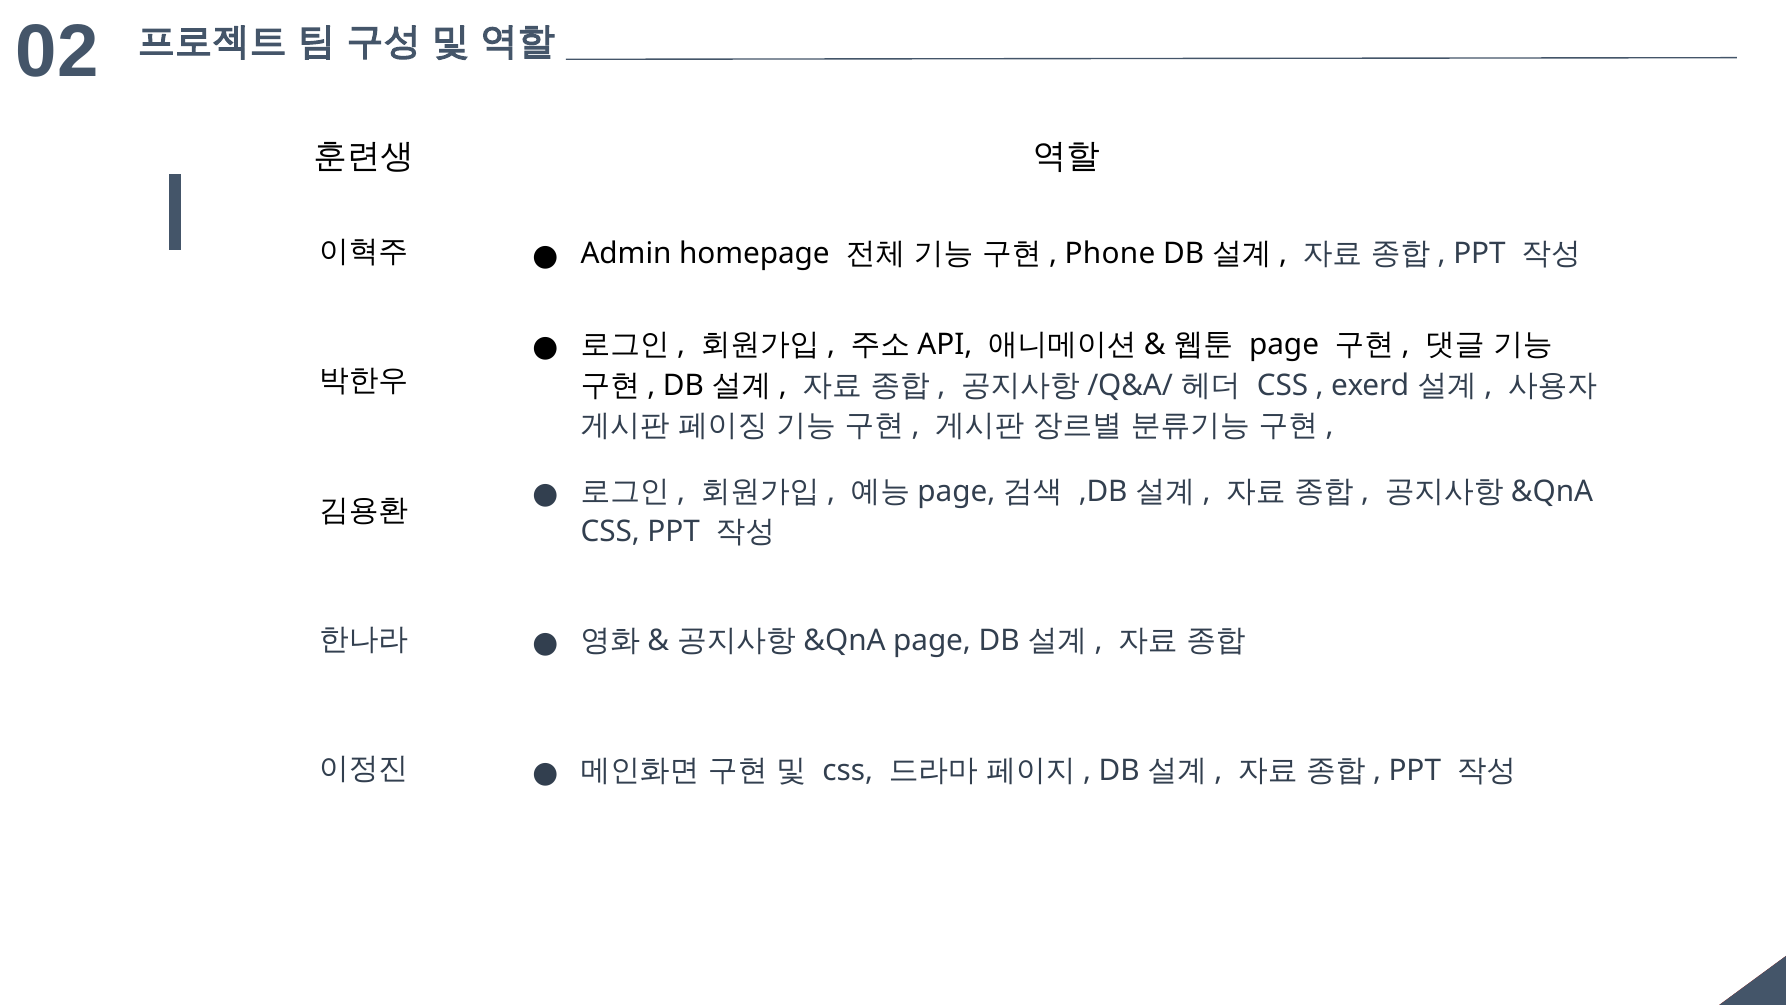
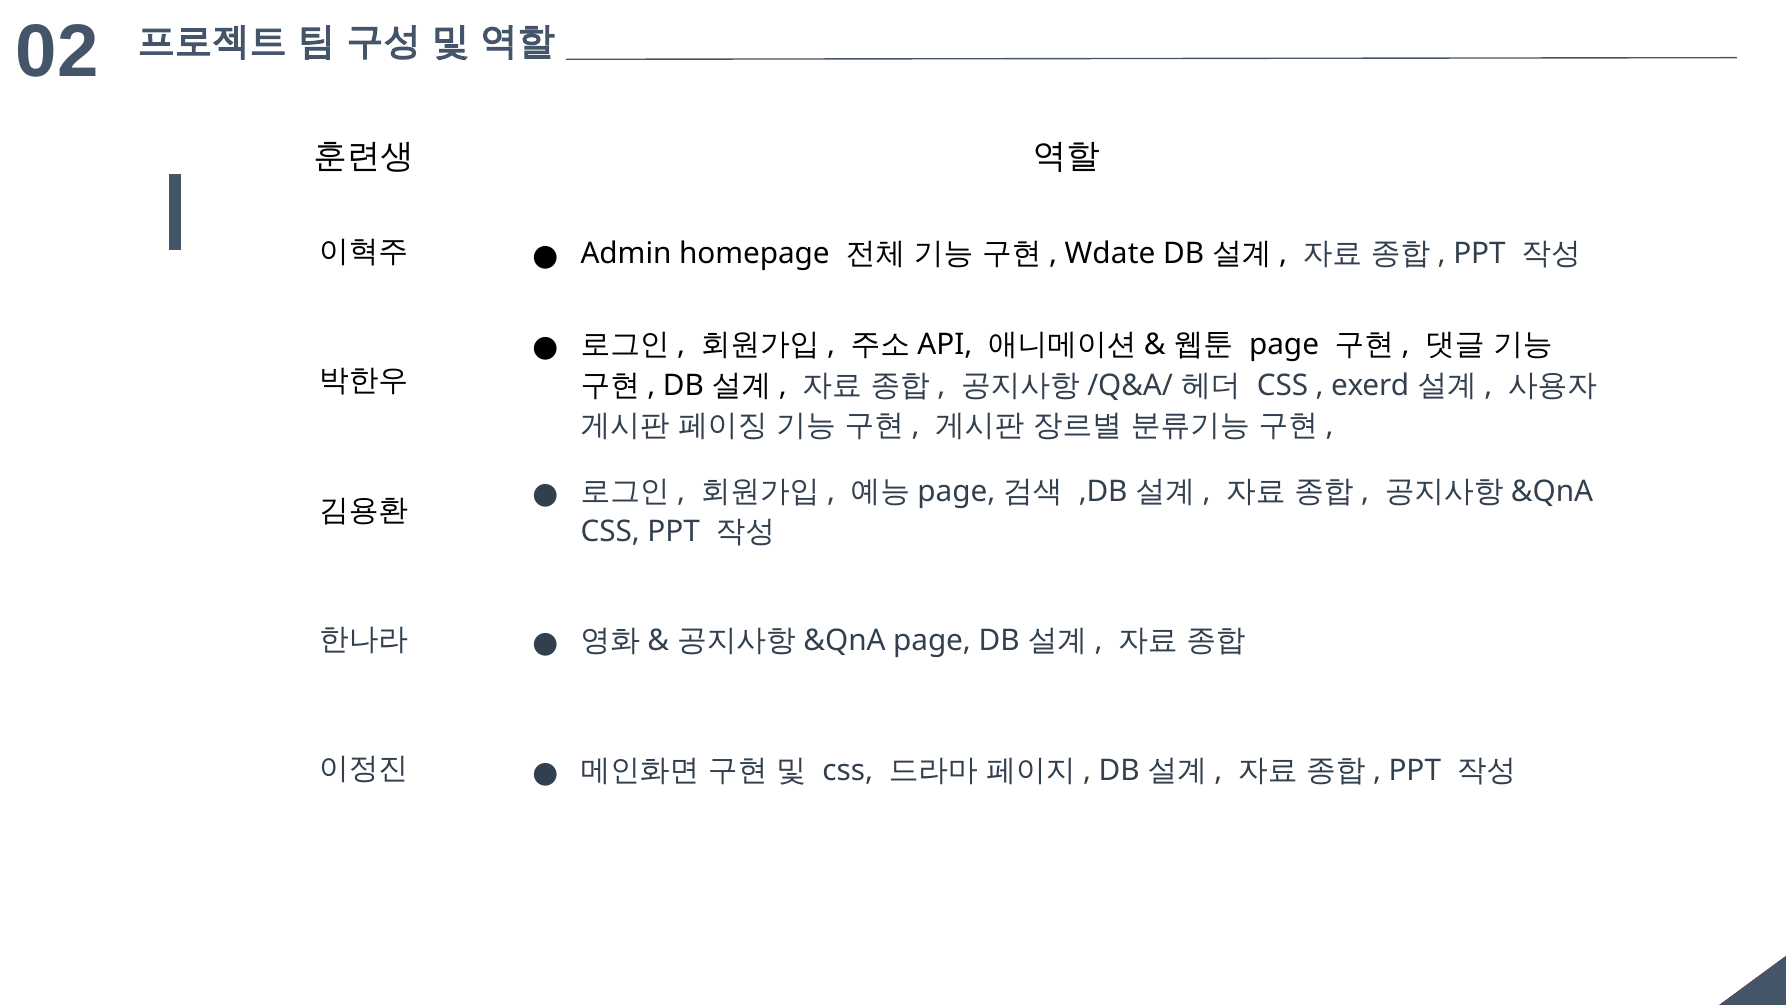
Phone: Phone -> Wdate (1110, 253)
